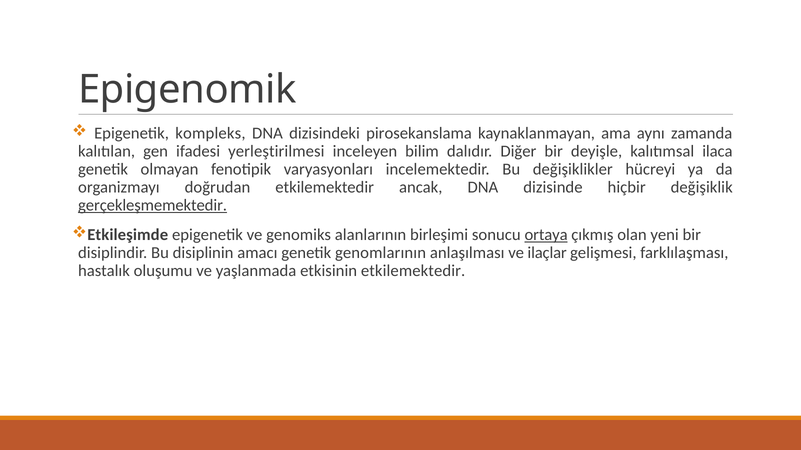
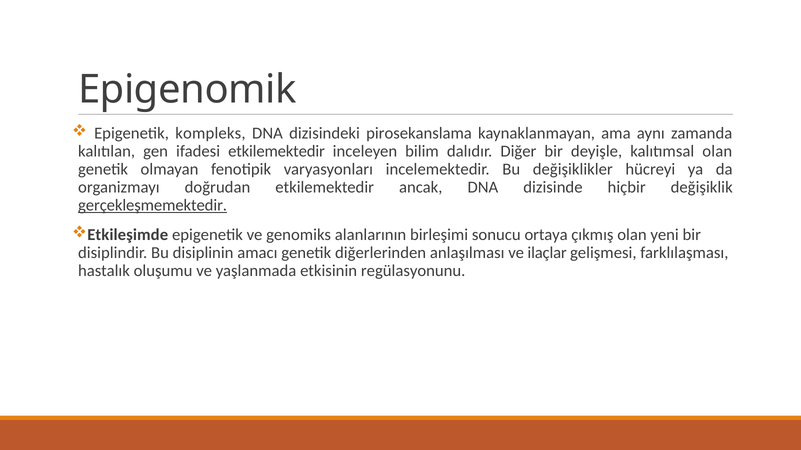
ifadesi yerleştirilmesi: yerleştirilmesi -> etkilemektedir (276, 151)
kalıtımsal ilaca: ilaca -> olan (717, 151)
ortaya underline: present -> none (546, 235)
genomlarının: genomlarının -> diğerlerinden (381, 253)
etkisinin etkilemektedir: etkilemektedir -> regülasyonunu (413, 271)
